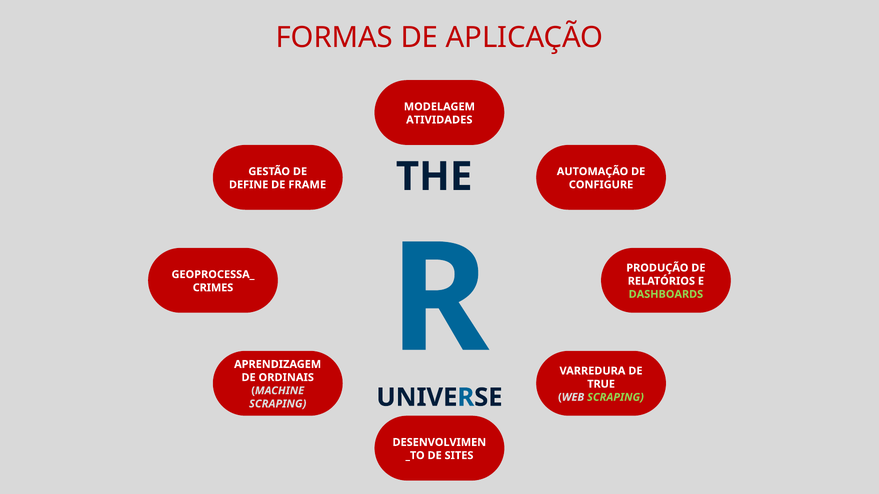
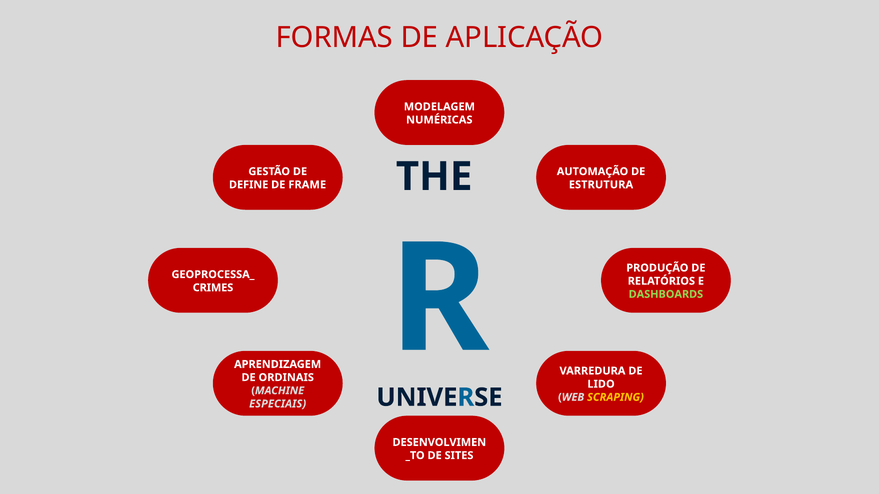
ATIVIDADES: ATIVIDADES -> NUMÉRICAS (439, 120)
CONFIGURE: CONFIGURE -> ESTRUTURA (601, 185)
TRUE: TRUE -> LIDO (601, 384)
SCRAPING colour: light green -> yellow (615, 398)
SCRAPING: SCRAPING -> ESPECIAIS (278, 404)
